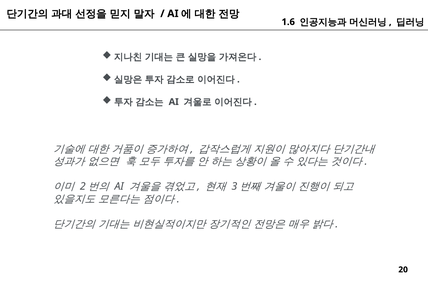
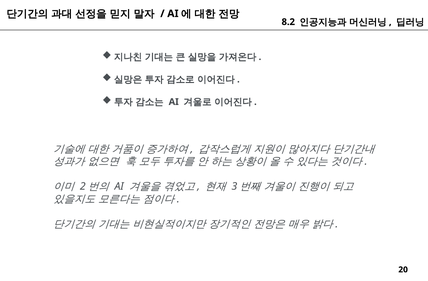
1.6: 1.6 -> 8.2 (288, 22)
